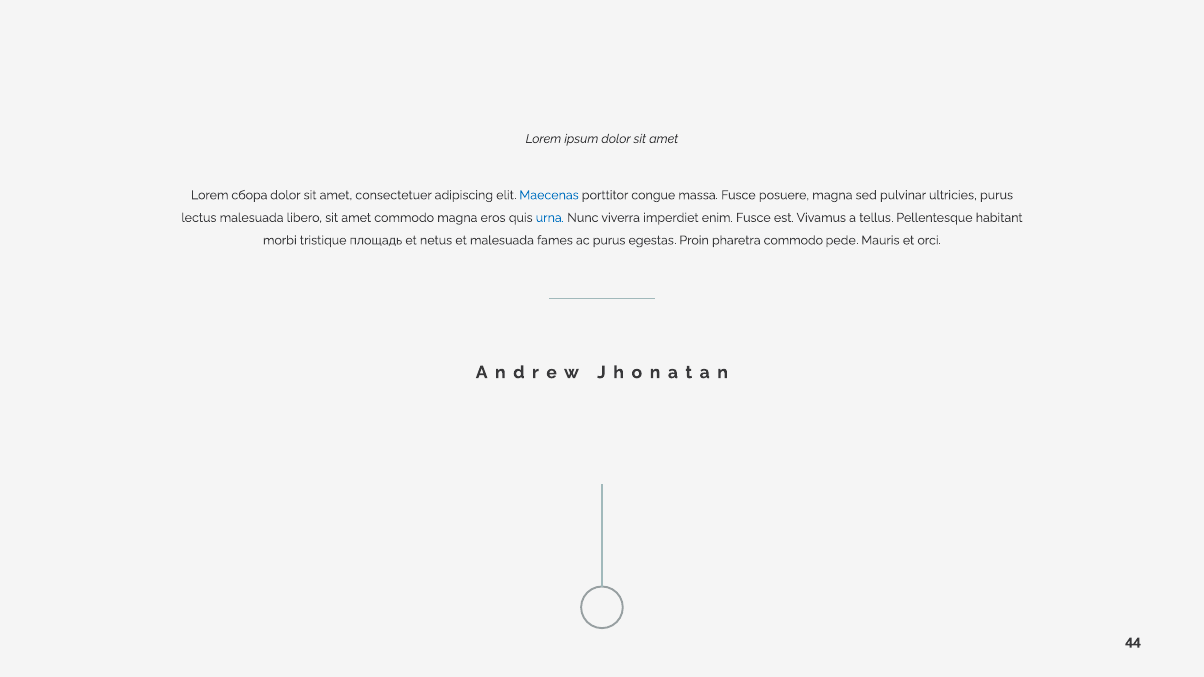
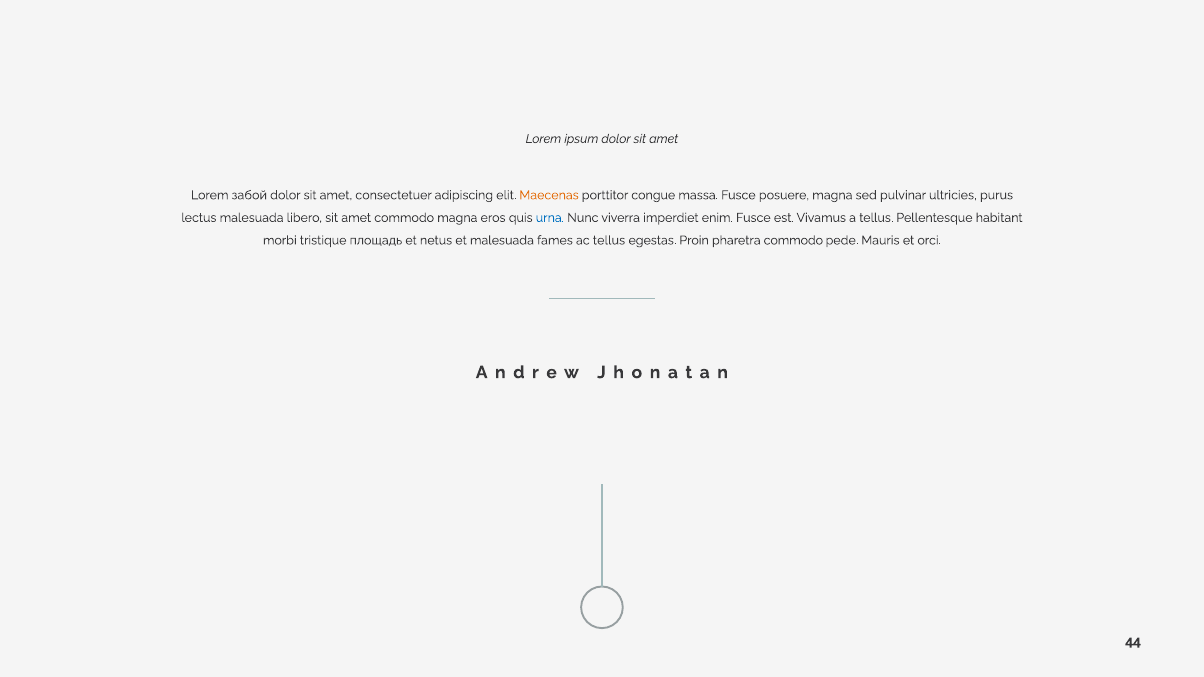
сбора: сбора -> забой (249, 195)
Maecenas colour: blue -> orange (549, 195)
ac purus: purus -> tellus (609, 240)
